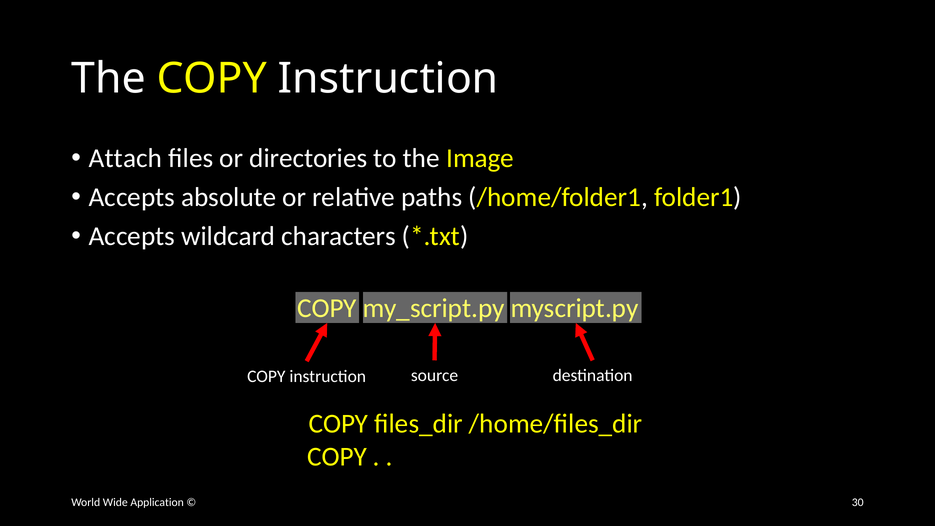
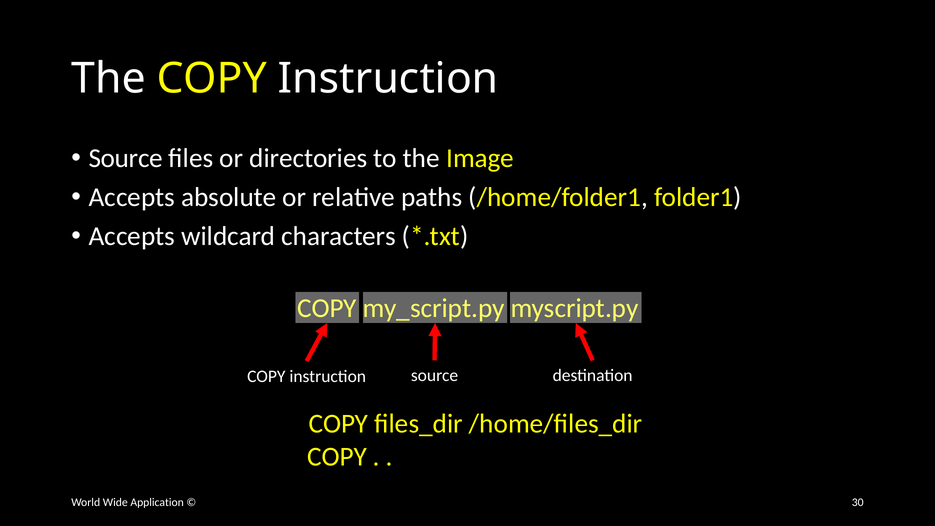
Attach: Attach -> Source (126, 158)
